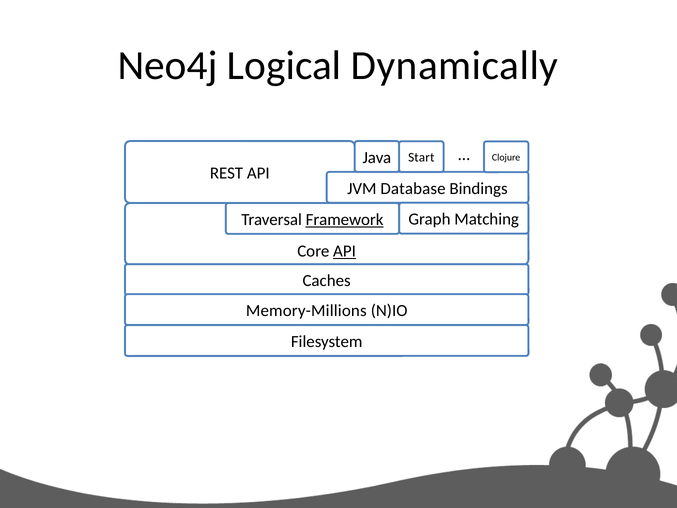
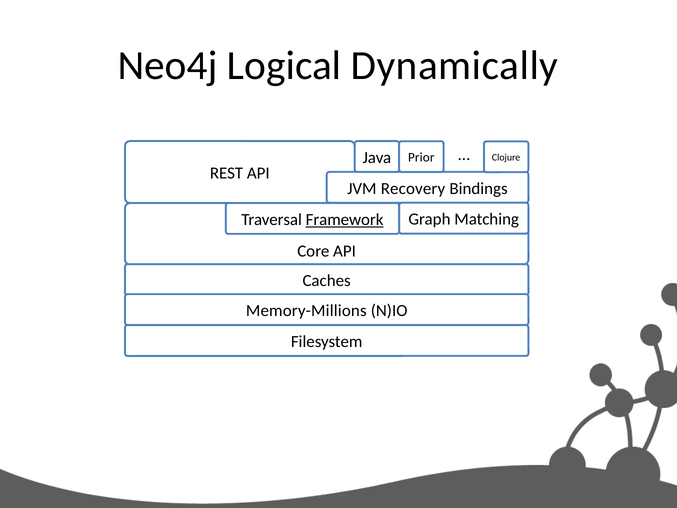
Start: Start -> Prior (421, 157)
Database: Database -> Recovery (413, 188)
API underline: present -> none (344, 251)
